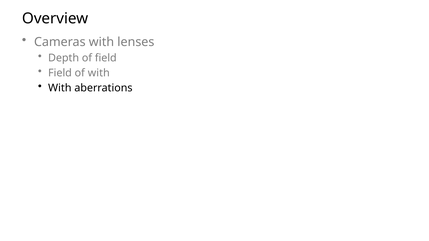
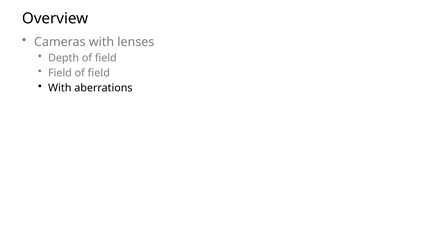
Field of with: with -> field (99, 73)
